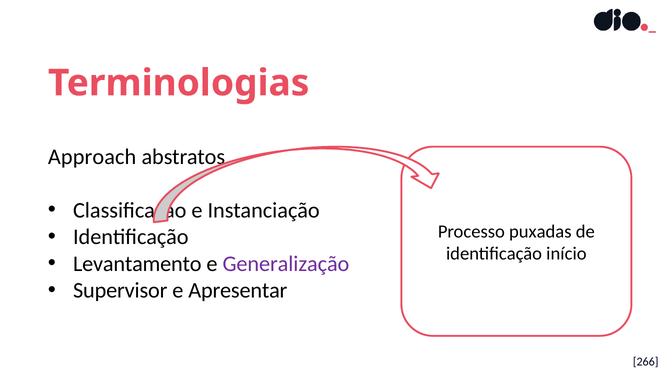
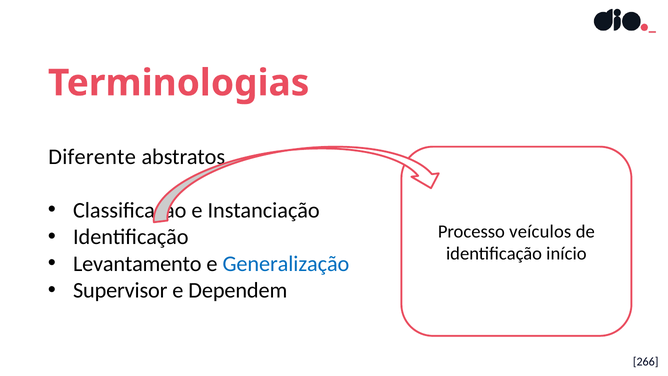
Approach: Approach -> Diferente (92, 157)
puxadas: puxadas -> veículos (540, 231)
Generalização colour: purple -> blue (286, 264)
Apresentar: Apresentar -> Dependem (238, 290)
